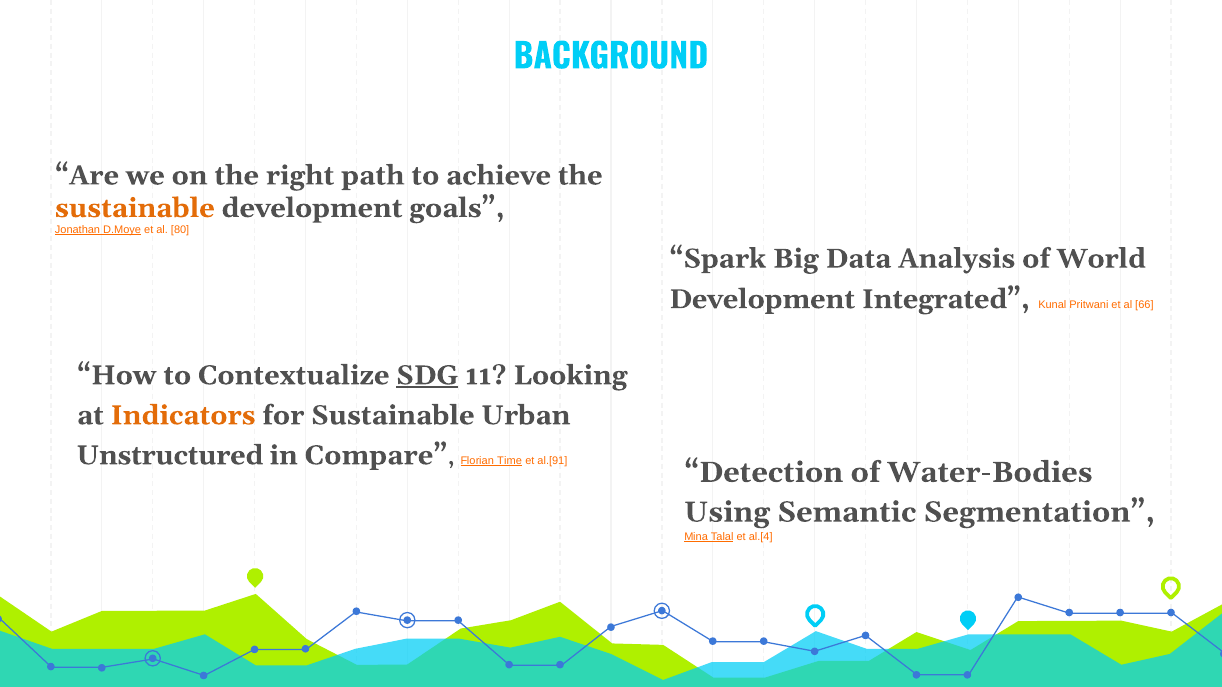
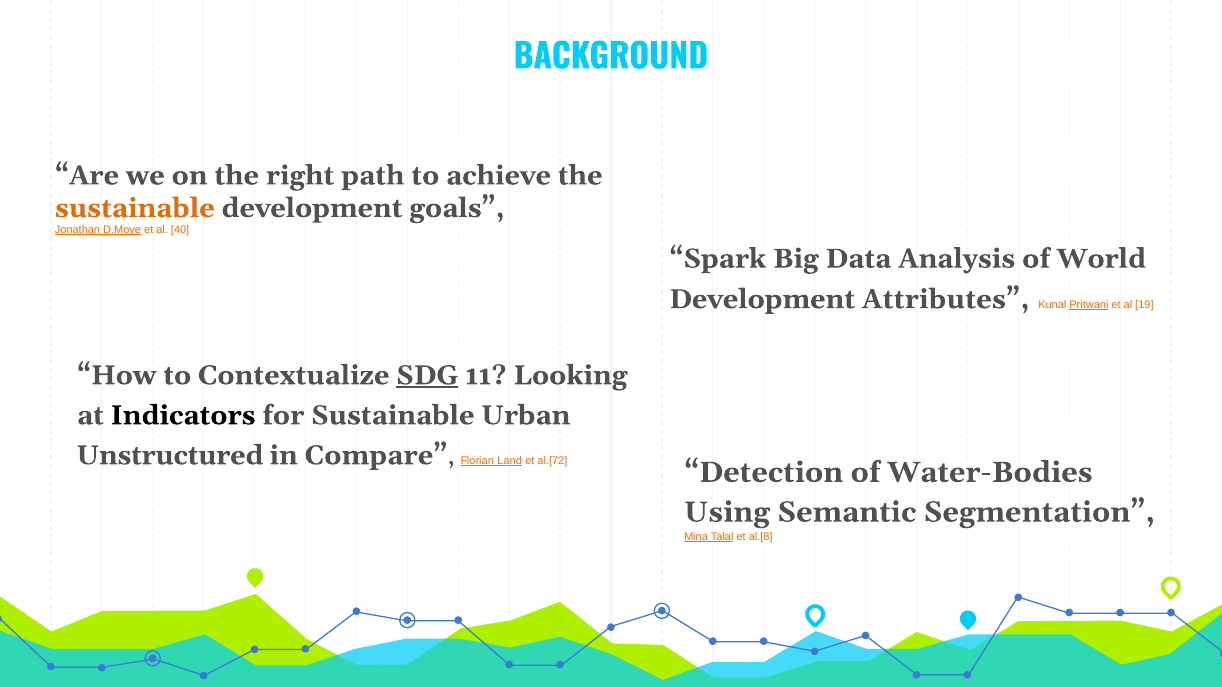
80: 80 -> 40 (180, 230)
Integrated: Integrated -> Attributes (946, 299)
Pritwani underline: none -> present (1089, 305)
66: 66 -> 19 (1144, 305)
Indicators colour: orange -> black (183, 416)
Time: Time -> Land (510, 461)
al.[91: al.[91 -> al.[72 (552, 461)
al.[4: al.[4 -> al.[8 (761, 537)
